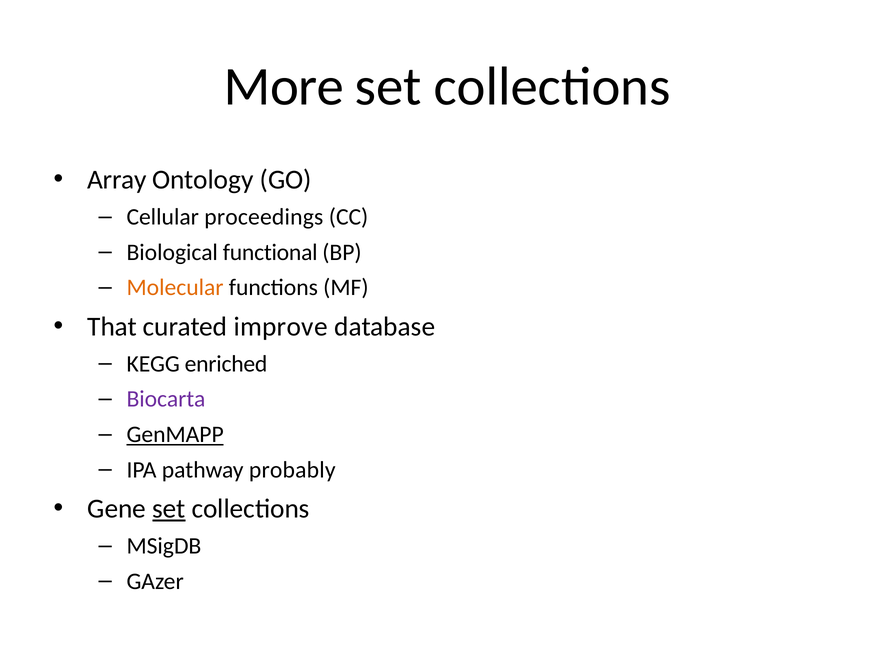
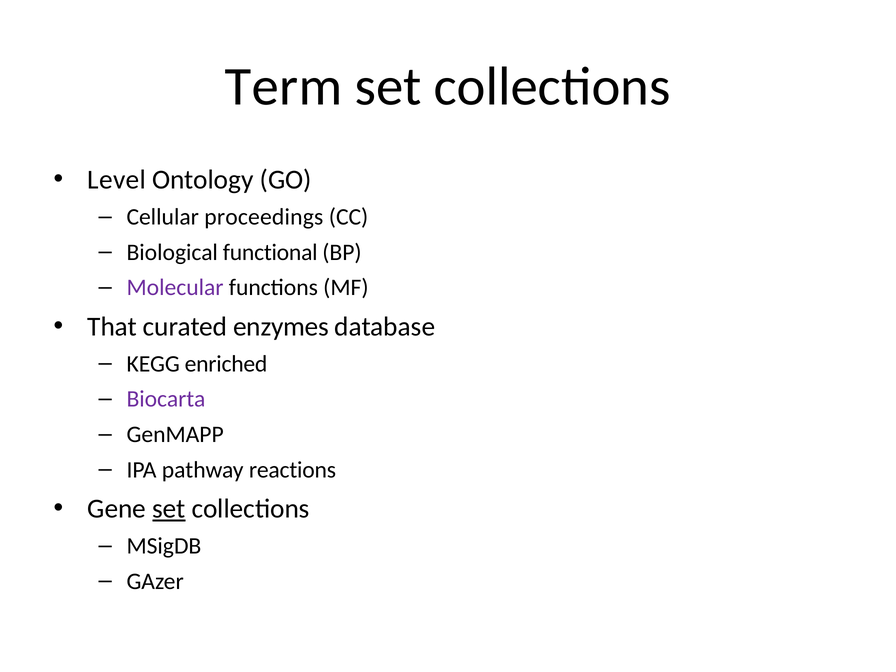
More: More -> Term (284, 87)
Array: Array -> Level (117, 180)
Molecular colour: orange -> purple (175, 288)
improve: improve -> enzymes (281, 326)
GenMAPP underline: present -> none (175, 434)
probably: probably -> reactions (292, 470)
